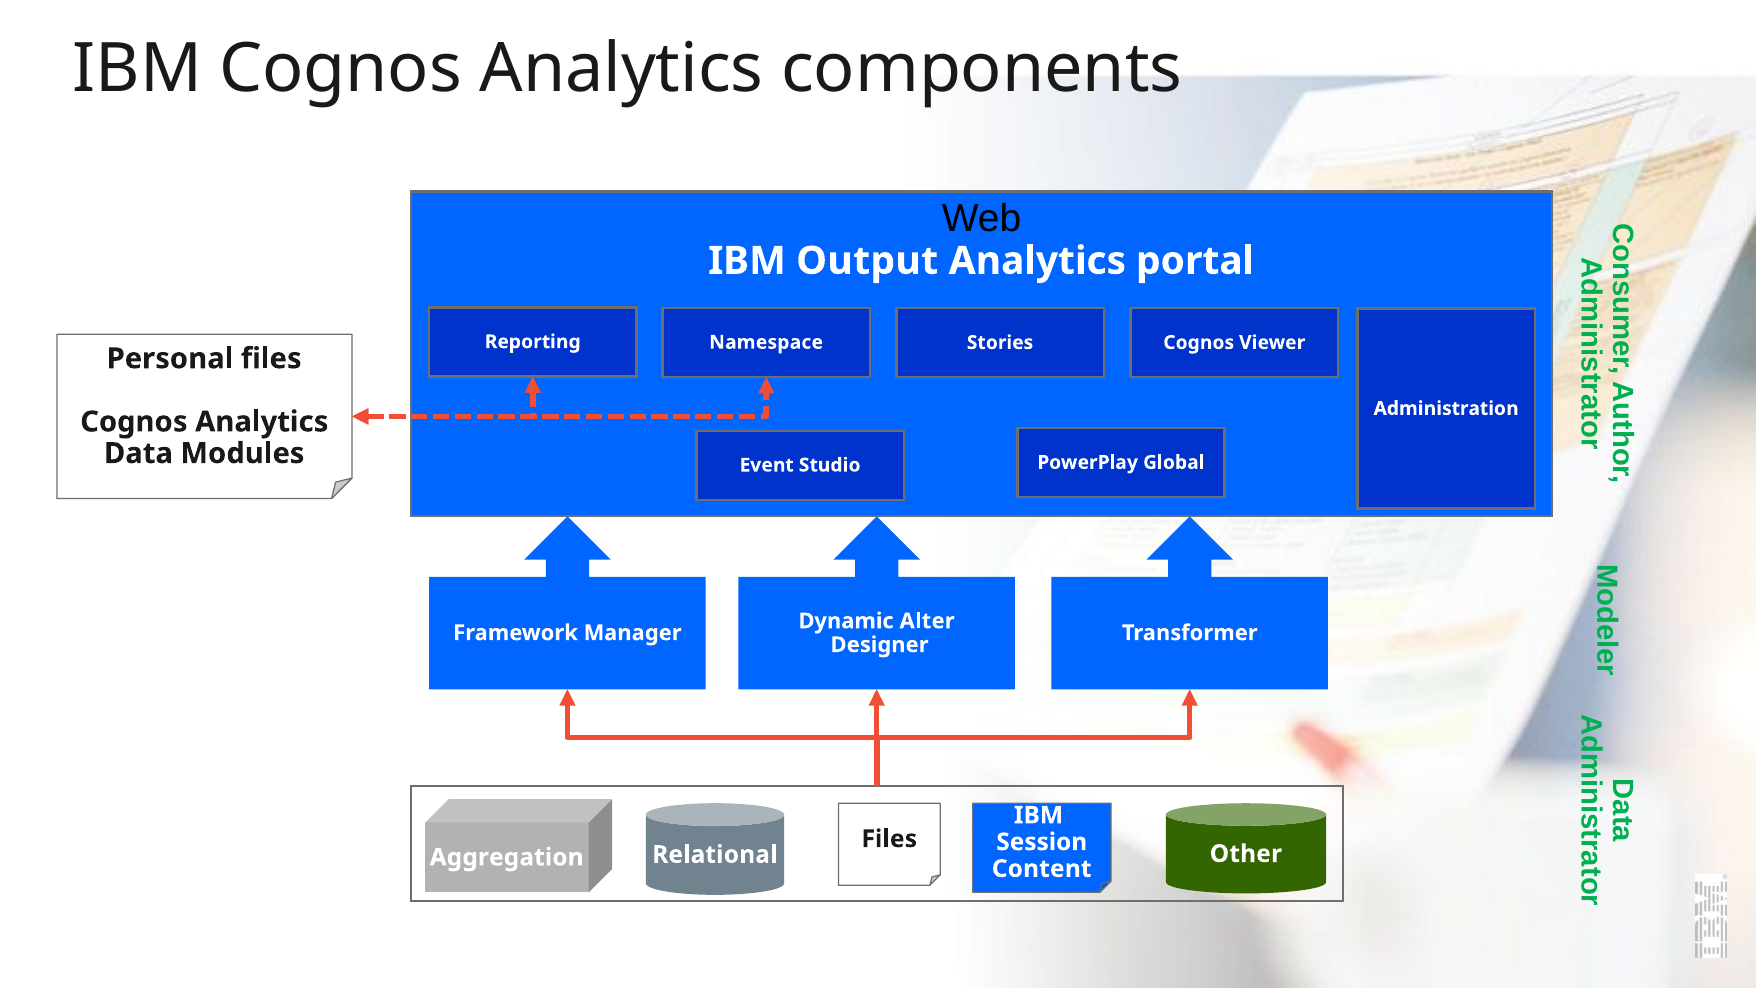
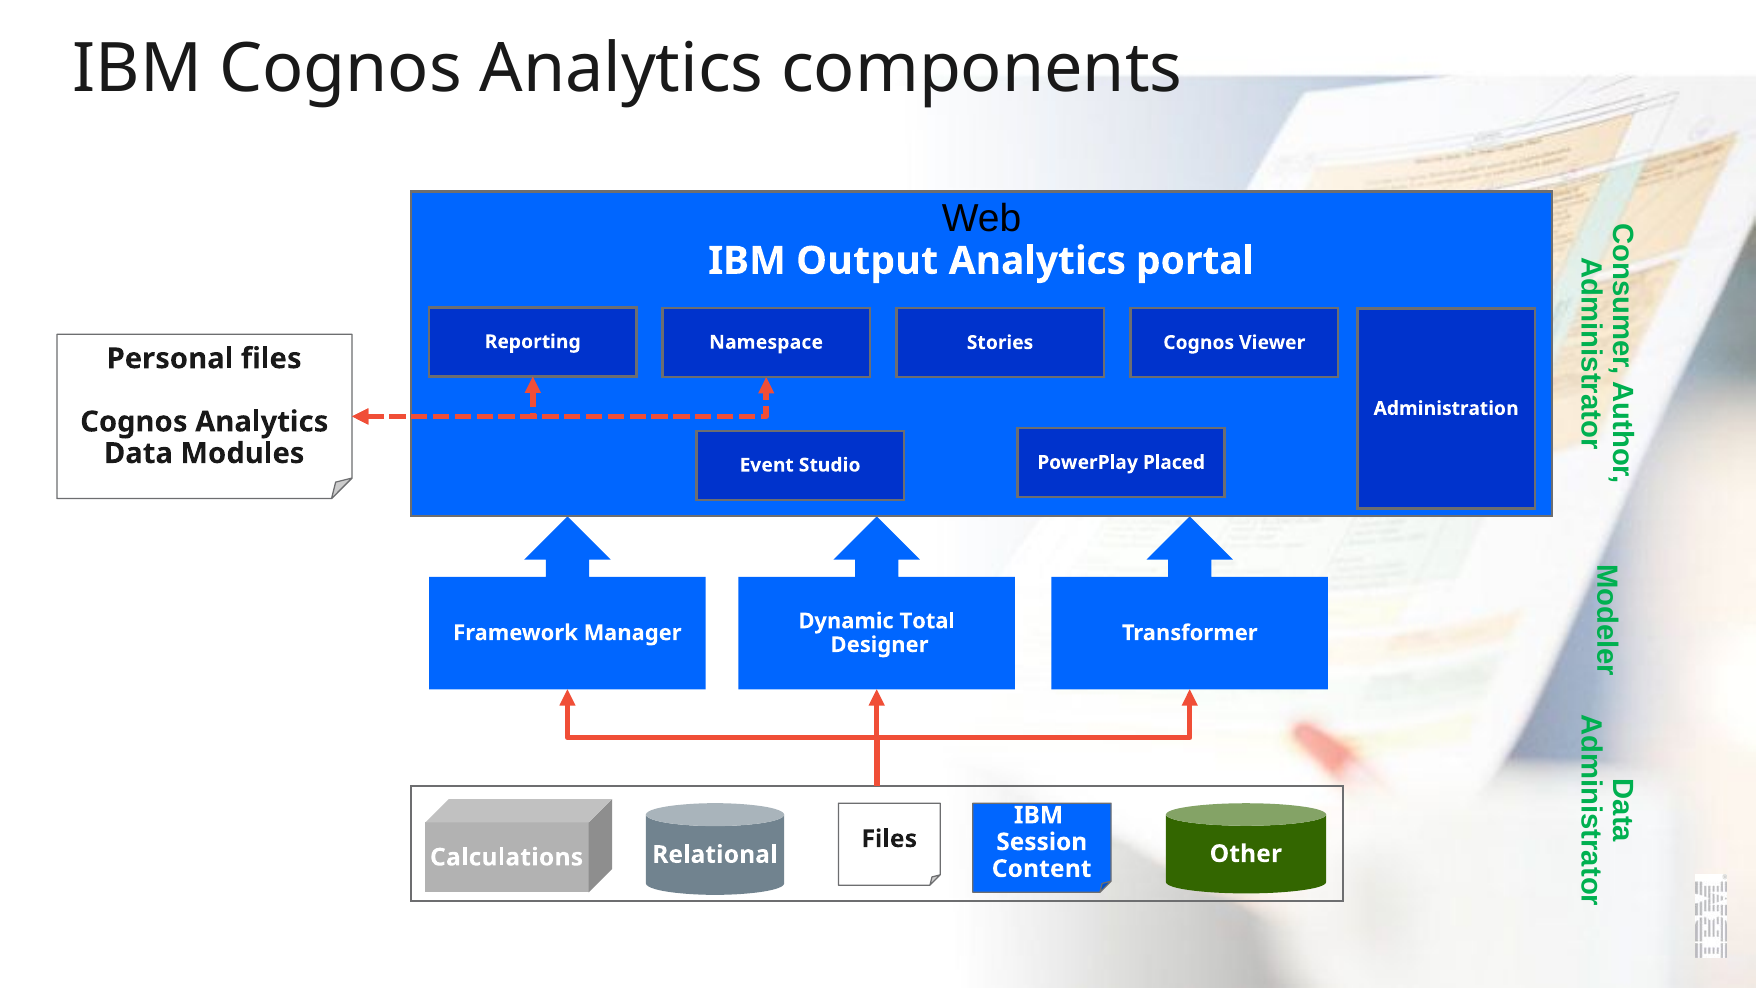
Global: Global -> Placed (1174, 462)
Alter: Alter -> Total (927, 621)
Aggregation: Aggregation -> Calculations (507, 857)
